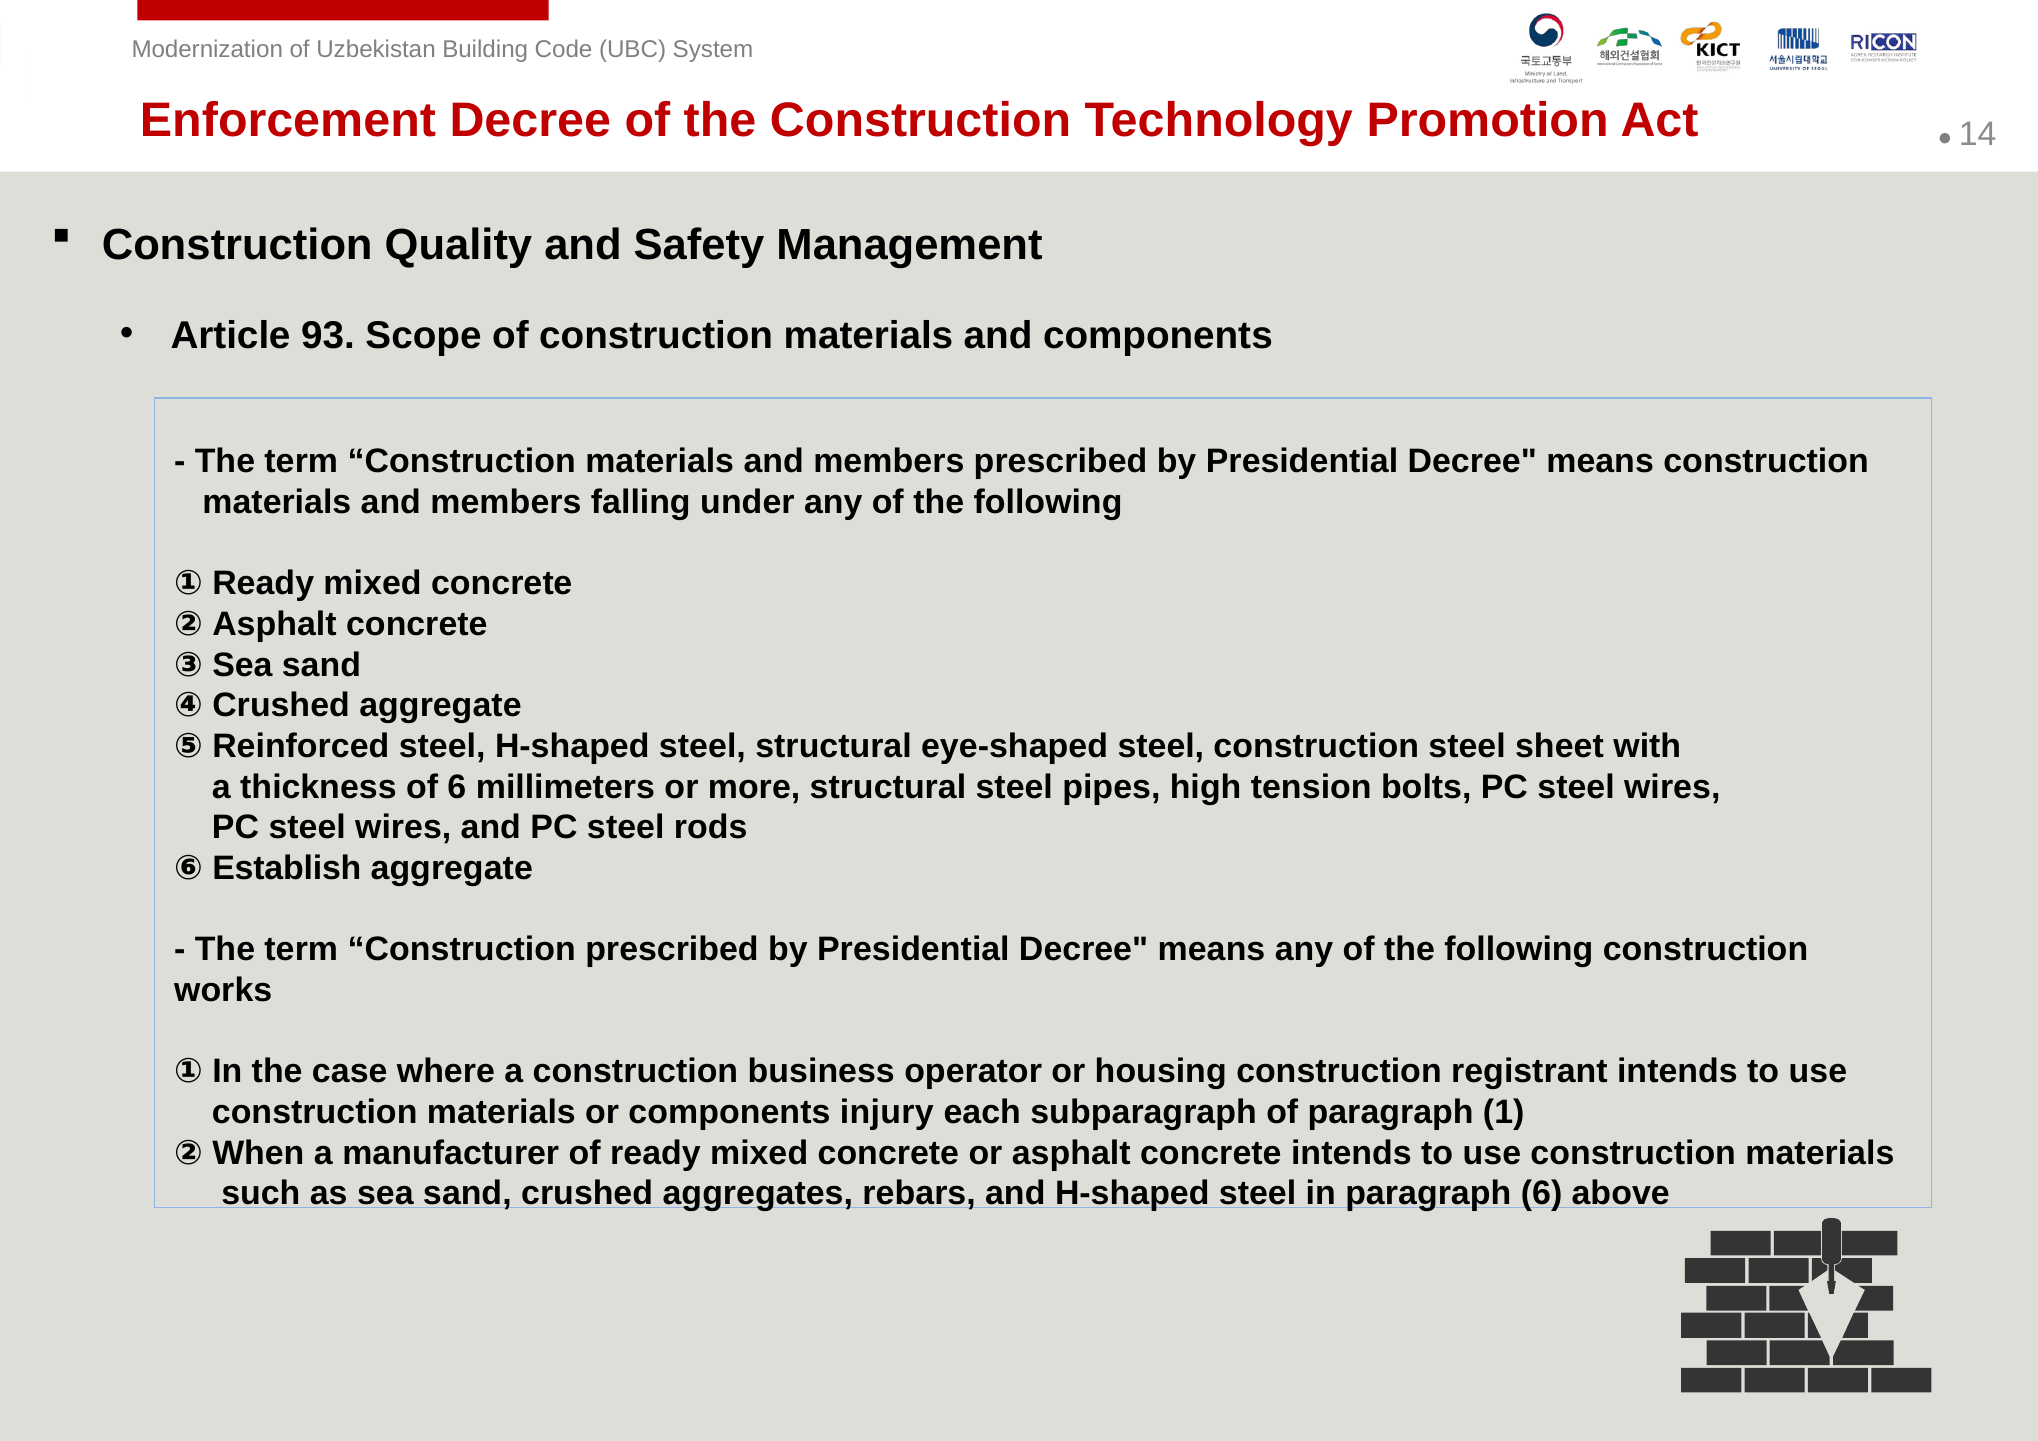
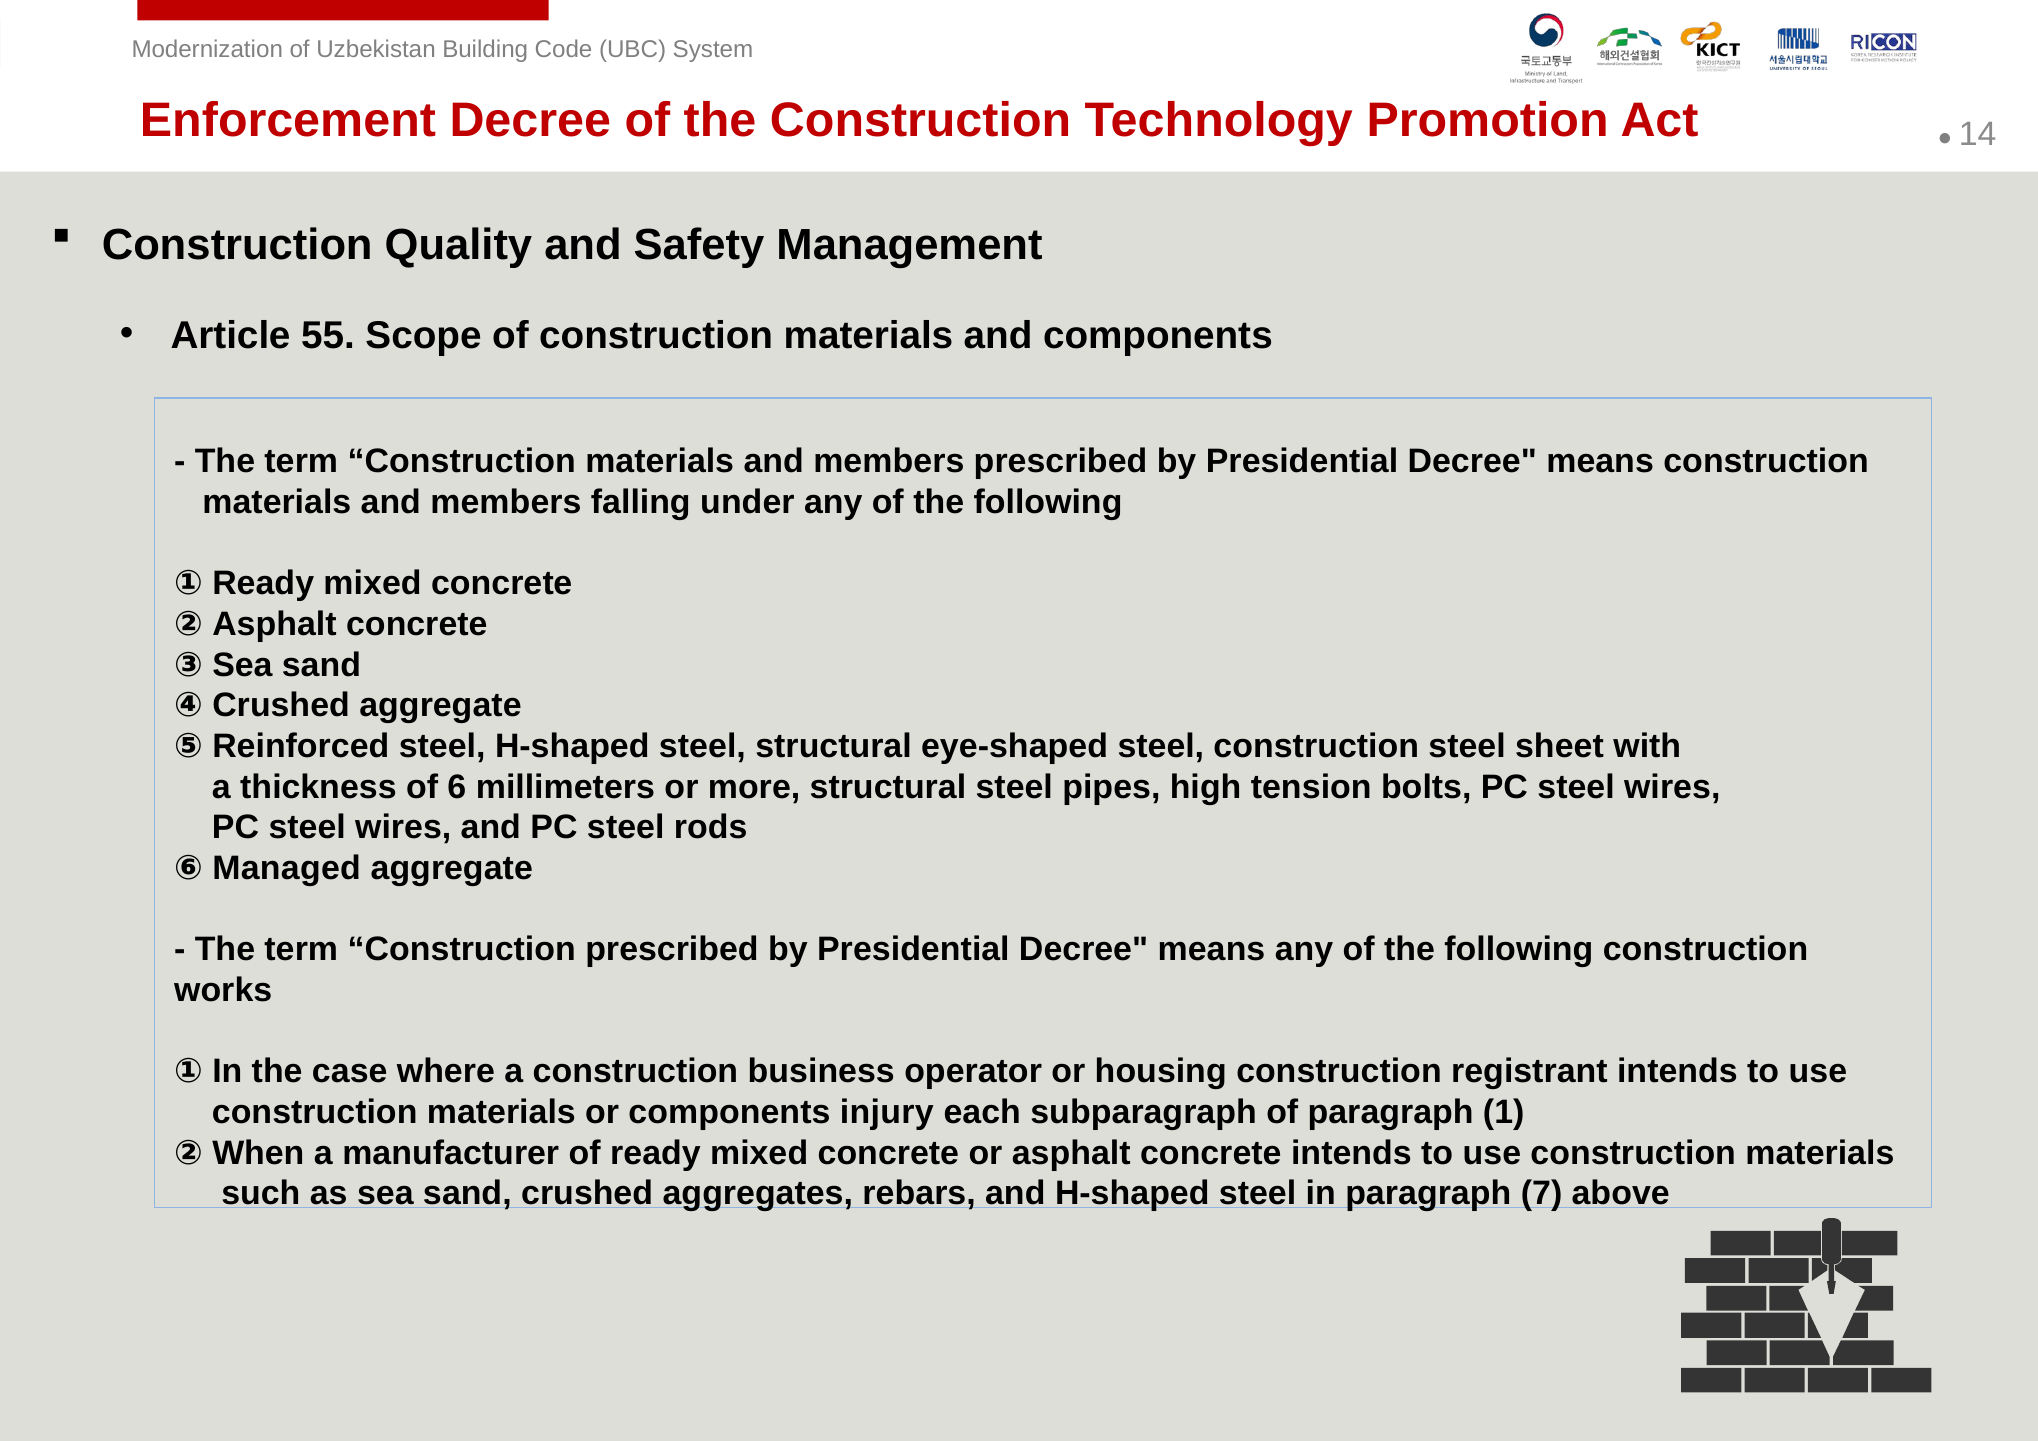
93: 93 -> 55 (328, 335)
Establish: Establish -> Managed (287, 868)
paragraph 6: 6 -> 7 (1542, 1194)
